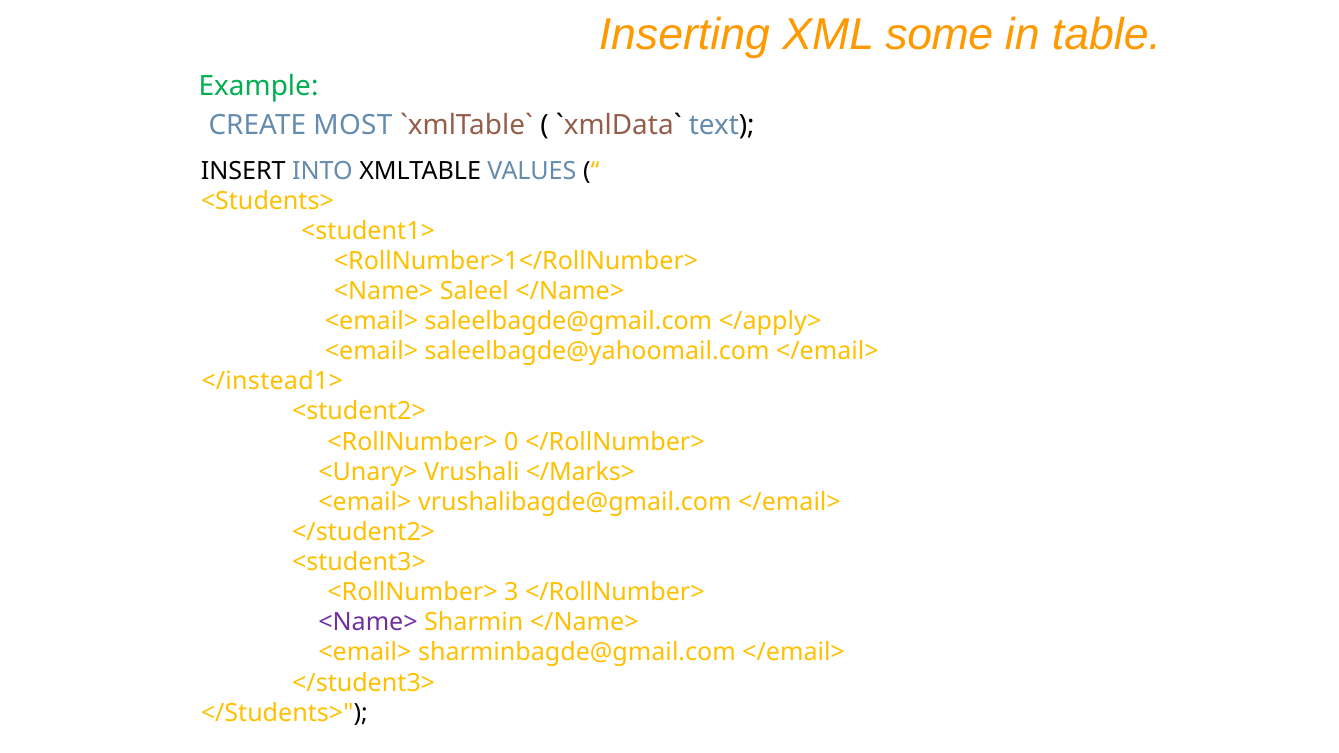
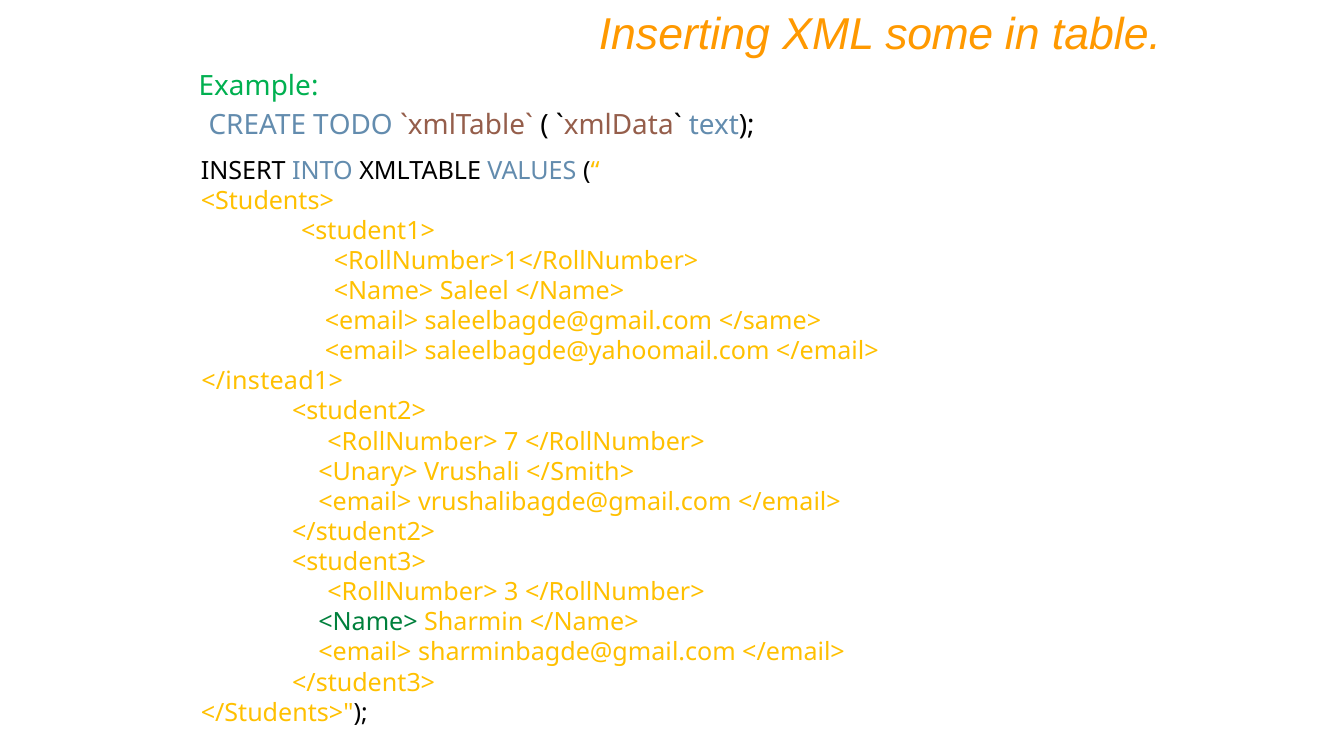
MOST: MOST -> TODO (353, 126)
</apply>: </apply> -> </same> (770, 321)
0: 0 -> 7 (511, 442)
</Marks>: </Marks> -> </Smith> (580, 472)
<Name> colour: purple -> green (368, 623)
